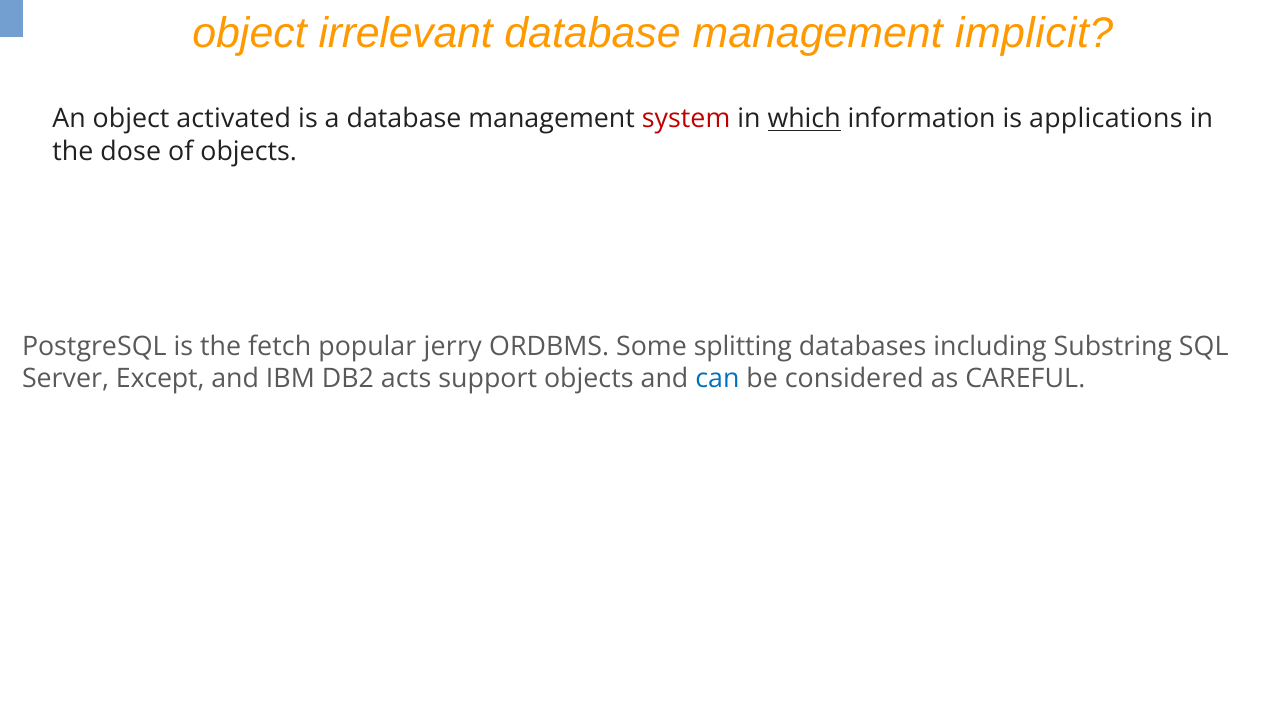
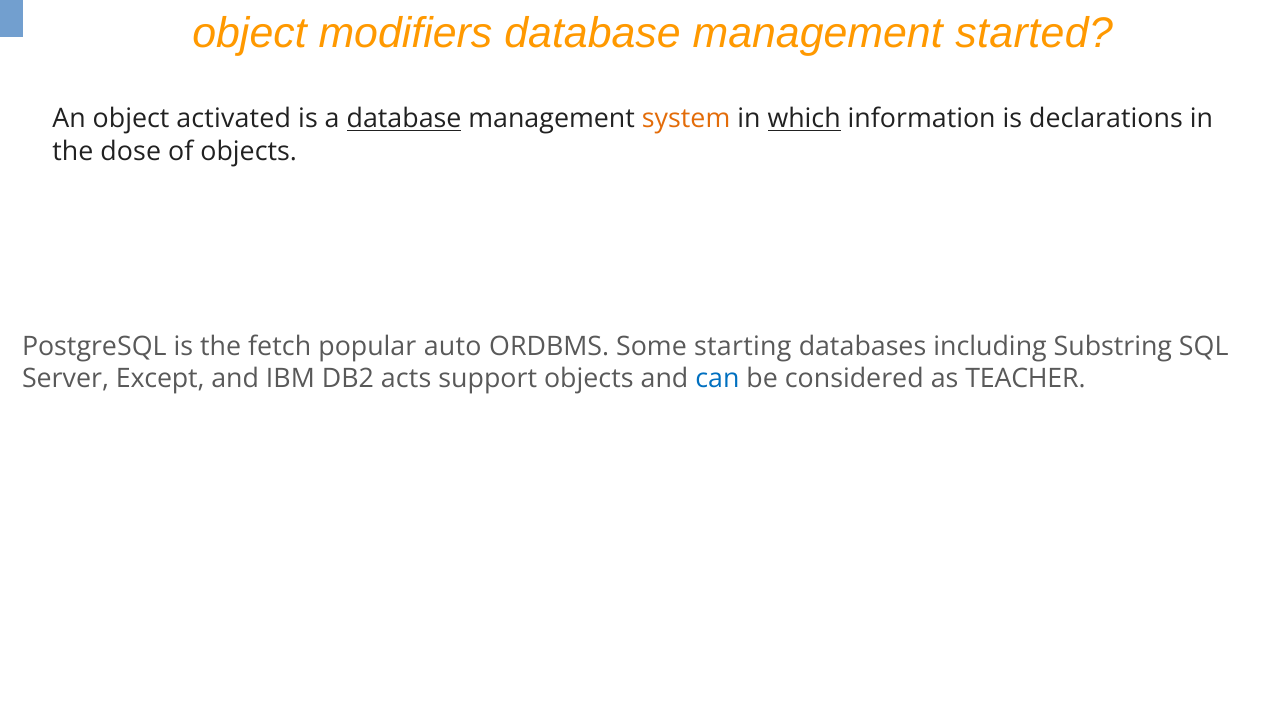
irrelevant: irrelevant -> modifiers (405, 33)
implicit: implicit -> started (1034, 33)
database underline: none -> present (404, 119)
system colour: red -> orange (686, 119)
applications: applications -> declarations (1106, 119)
jerry: jerry -> auto (453, 347)
splitting: splitting -> starting (743, 347)
CAREFUL: CAREFUL -> TEACHER (1025, 379)
